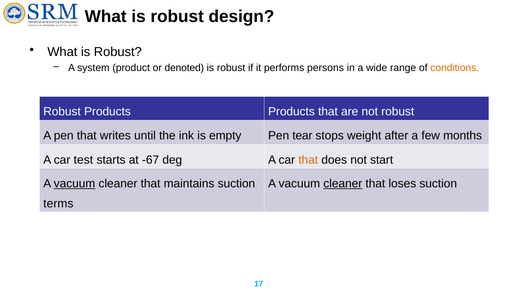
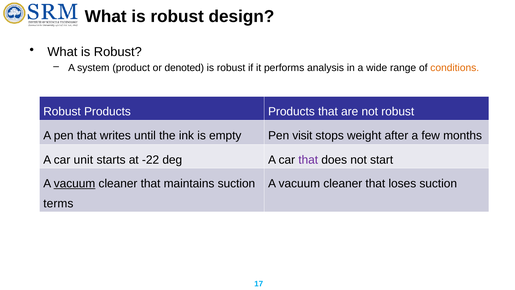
persons: persons -> analysis (326, 68)
tear: tear -> visit (302, 135)
test: test -> unit (83, 160)
-67: -67 -> -22 (151, 160)
that colour: orange -> purple (308, 160)
cleaner underline: present -> none (343, 183)
